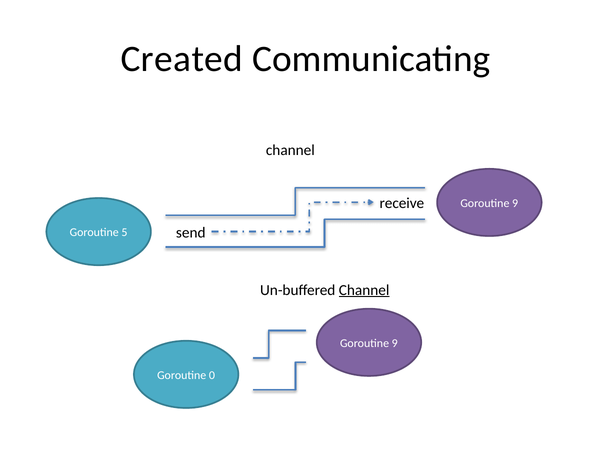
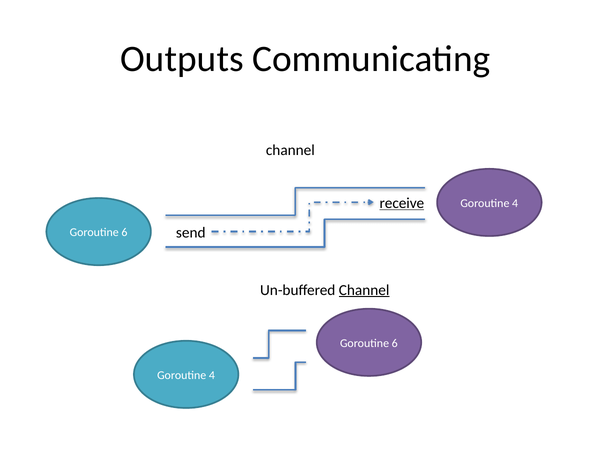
Created: Created -> Outputs (182, 59)
receive underline: none -> present (402, 203)
9: 9 -> 4 (515, 203)
5: 5 -> 6 (124, 233)
9: 9 -> 6 (395, 343)
0: 0 -> 4 (212, 375)
